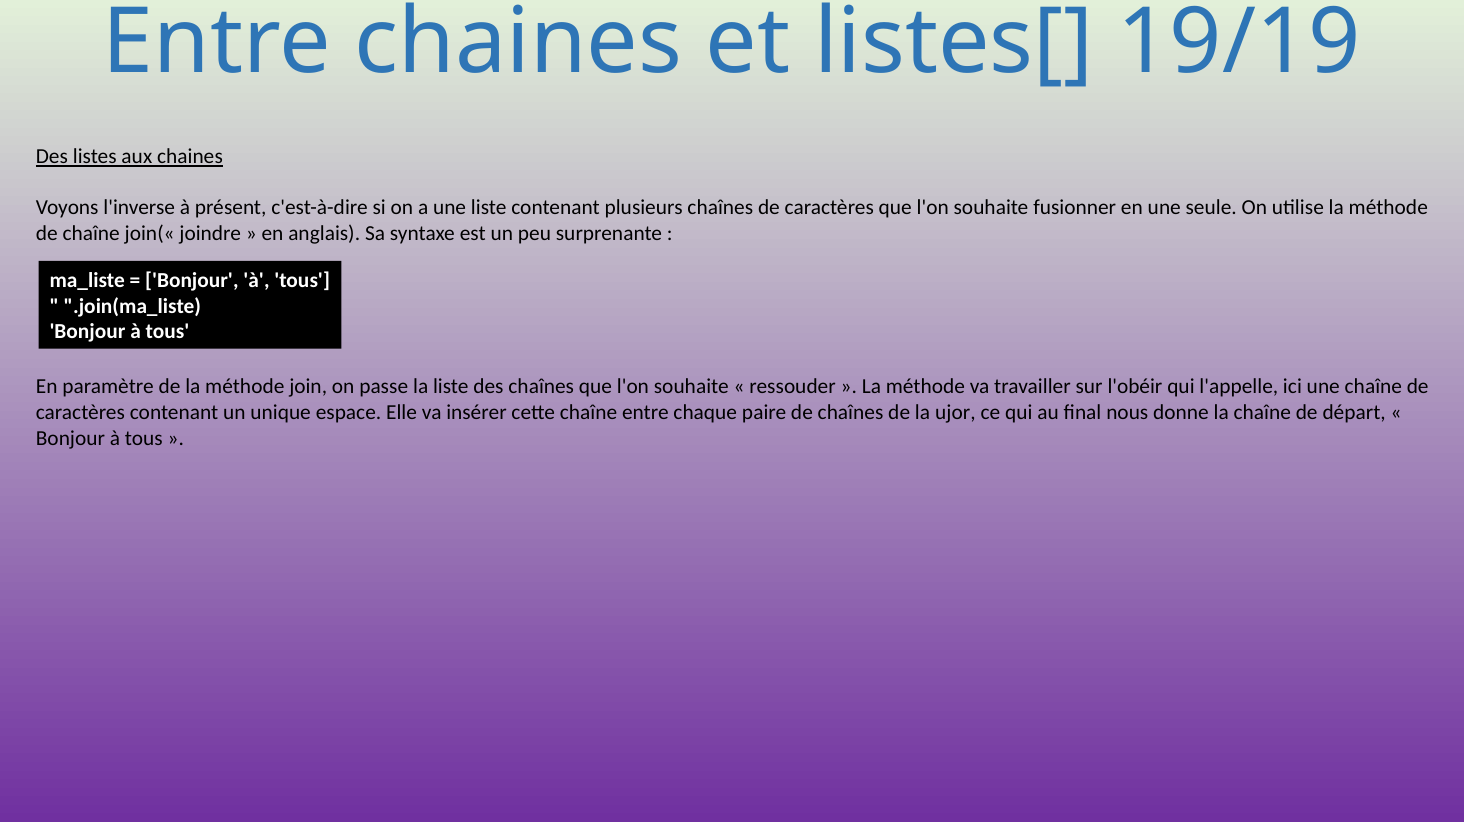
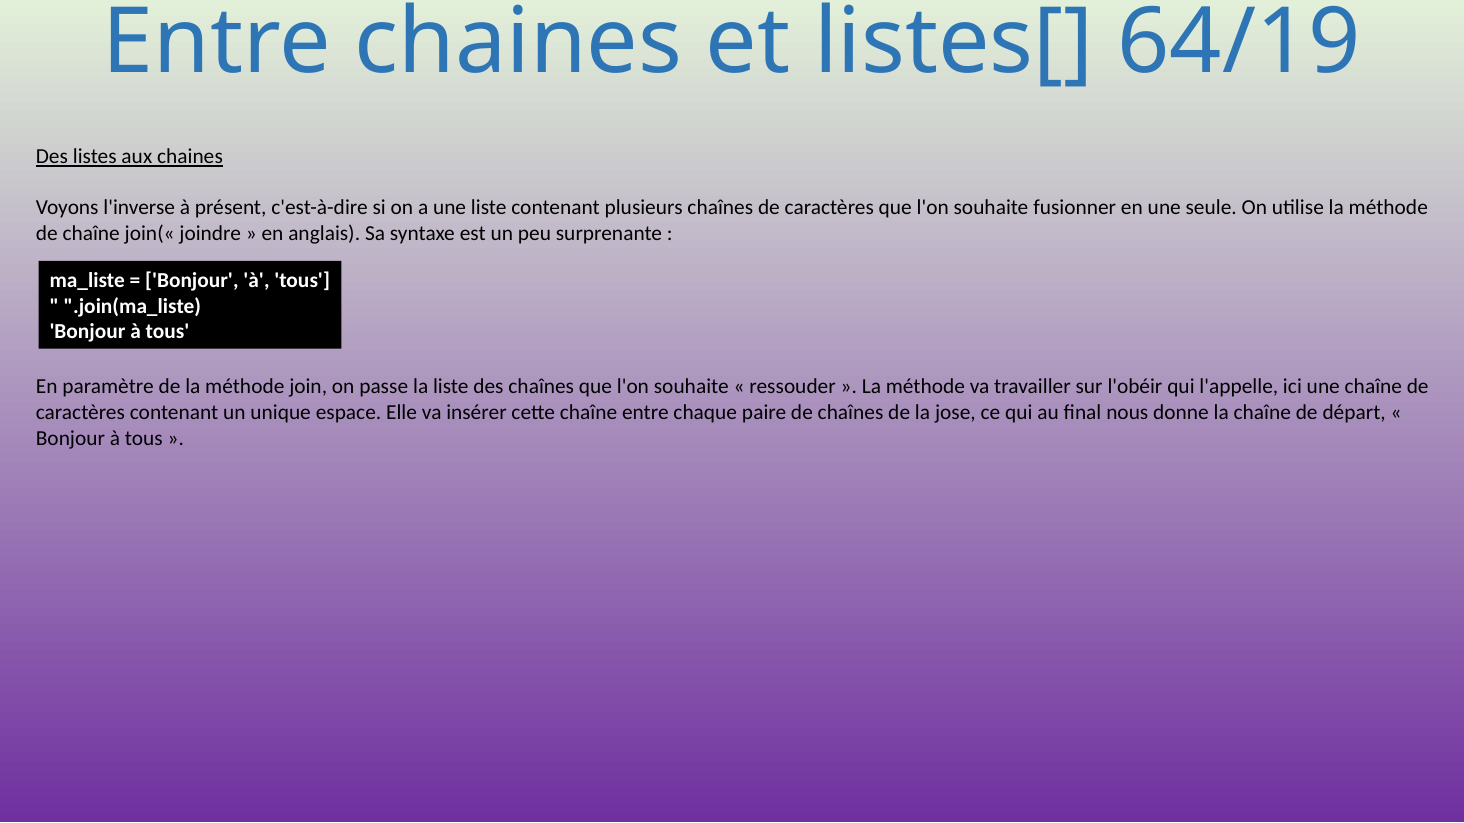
19/19: 19/19 -> 64/19 (1239, 42)
ujor: ujor -> jose (955, 413)
